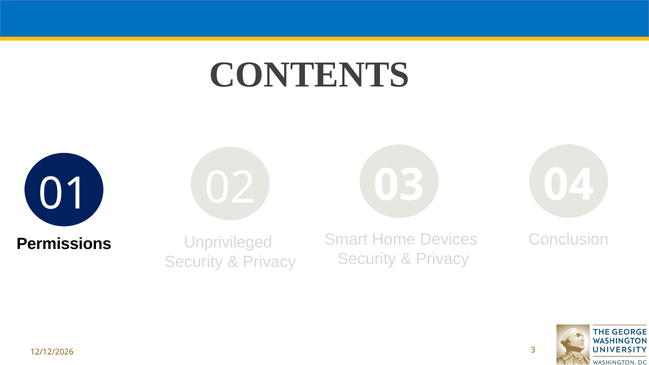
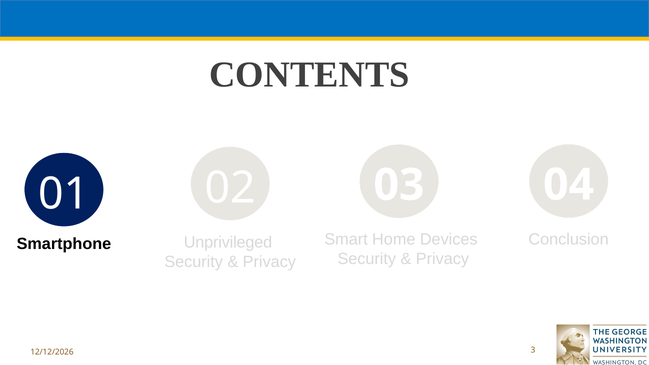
Permissions: Permissions -> Smartphone (64, 244)
